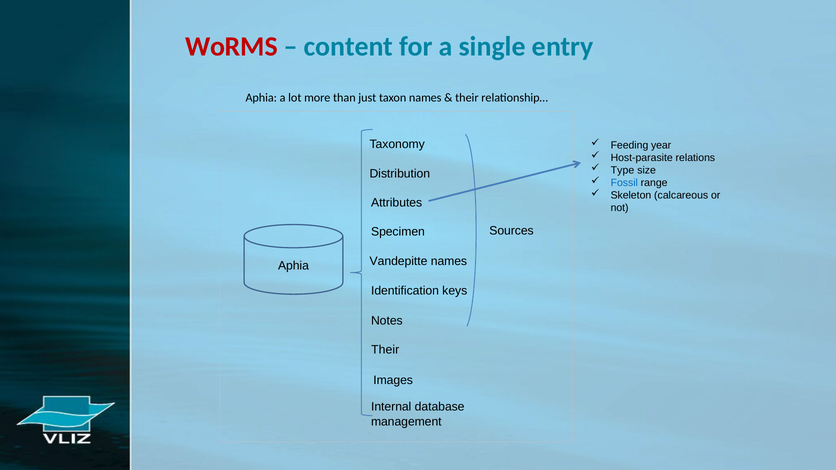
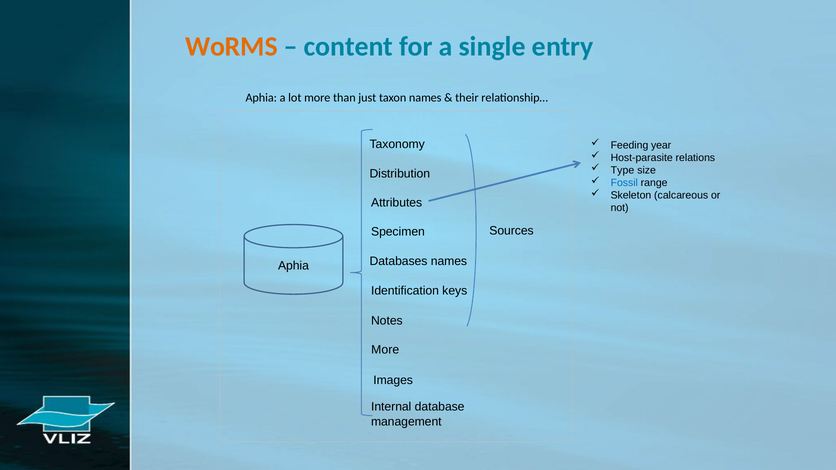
WoRMS colour: red -> orange (231, 47)
Vandepitte: Vandepitte -> Databases (399, 261)
Their: Their -> More (385, 350)
